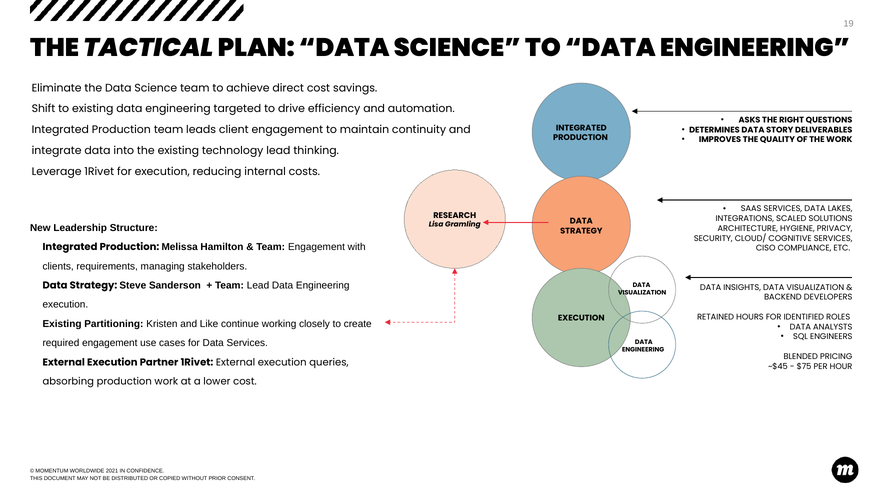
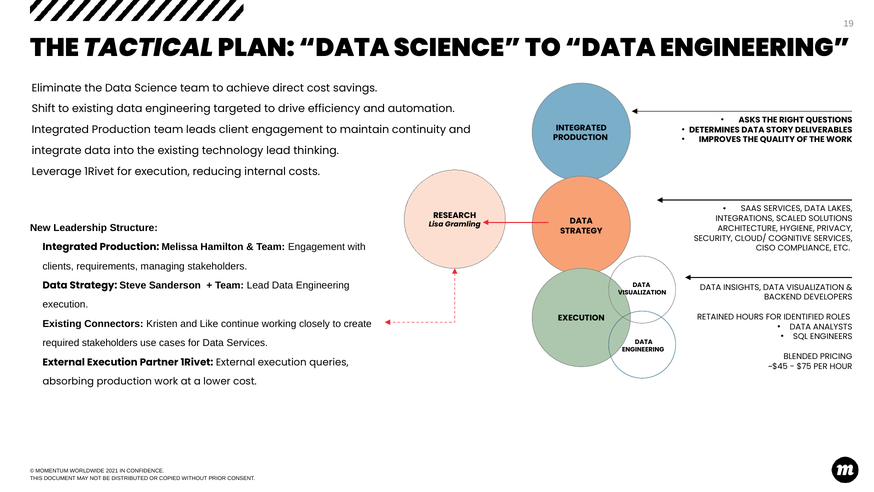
Partitioning: Partitioning -> Connectors (114, 324)
required engagement: engagement -> stakeholders (110, 343)
